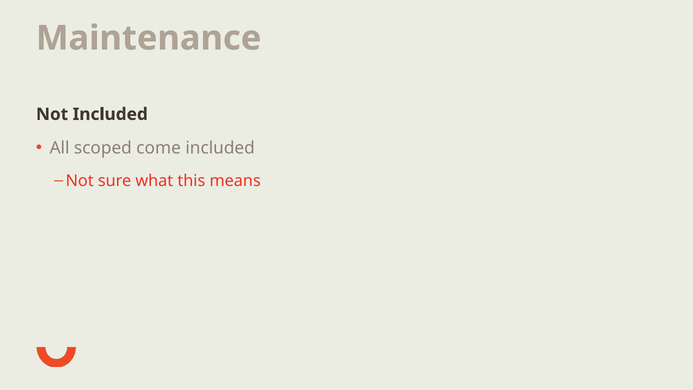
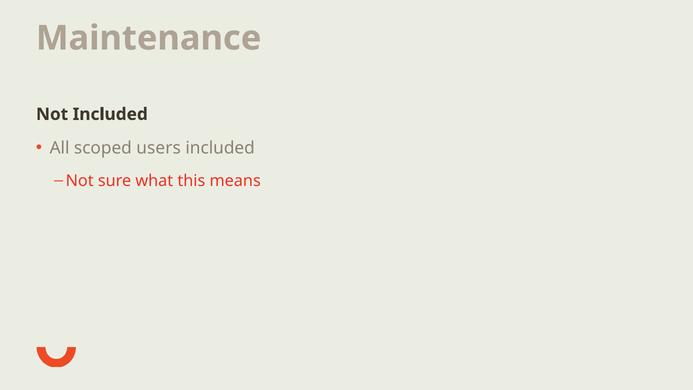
come: come -> users (159, 148)
